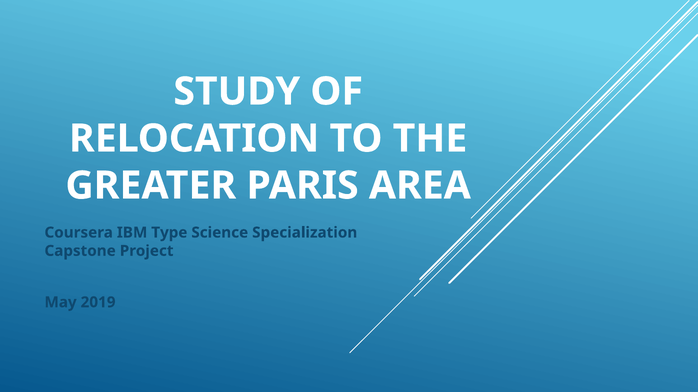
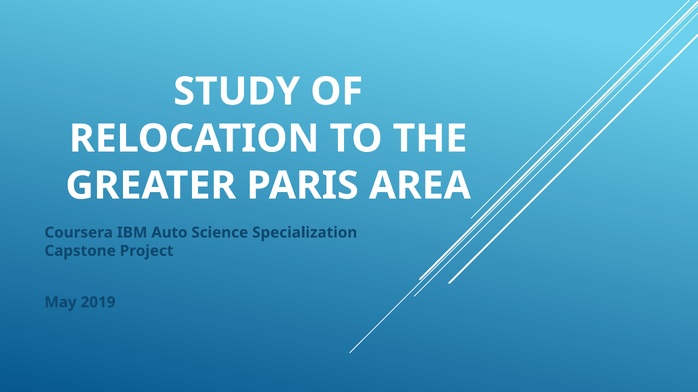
Type: Type -> Auto (169, 233)
